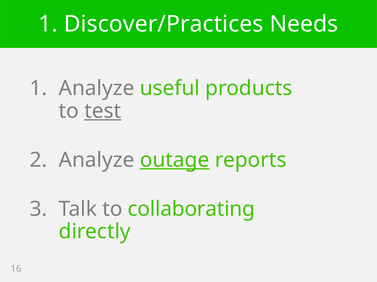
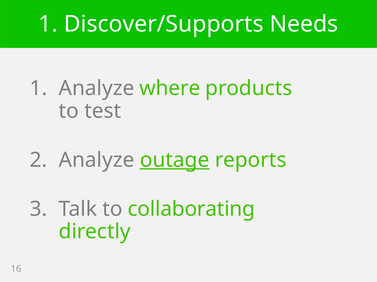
Discover/Practices: Discover/Practices -> Discover/Supports (164, 24)
useful: useful -> where (170, 89)
test underline: present -> none (103, 111)
